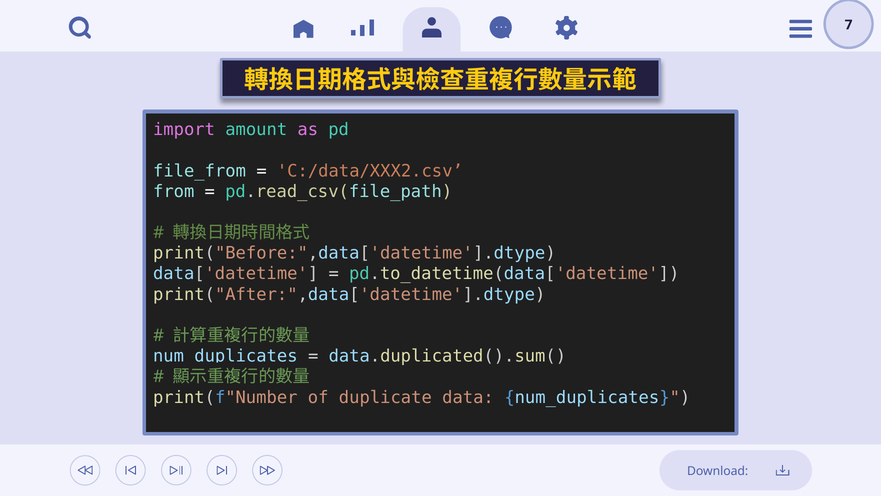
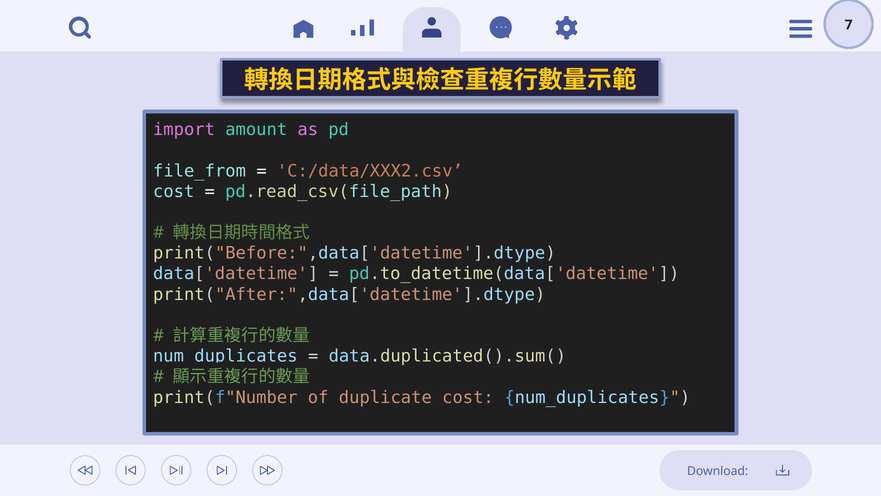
from: from -> cost (174, 191)
duplicate data: data -> cost (468, 397)
